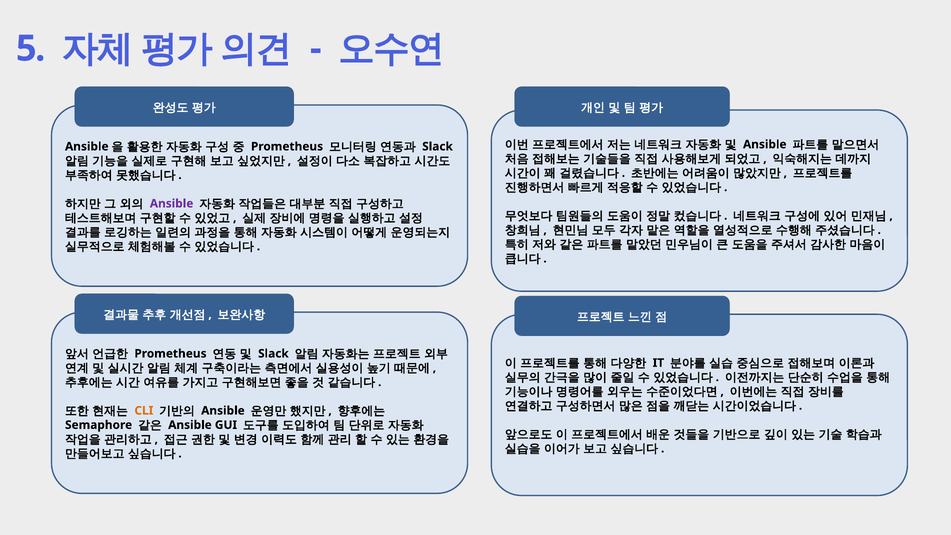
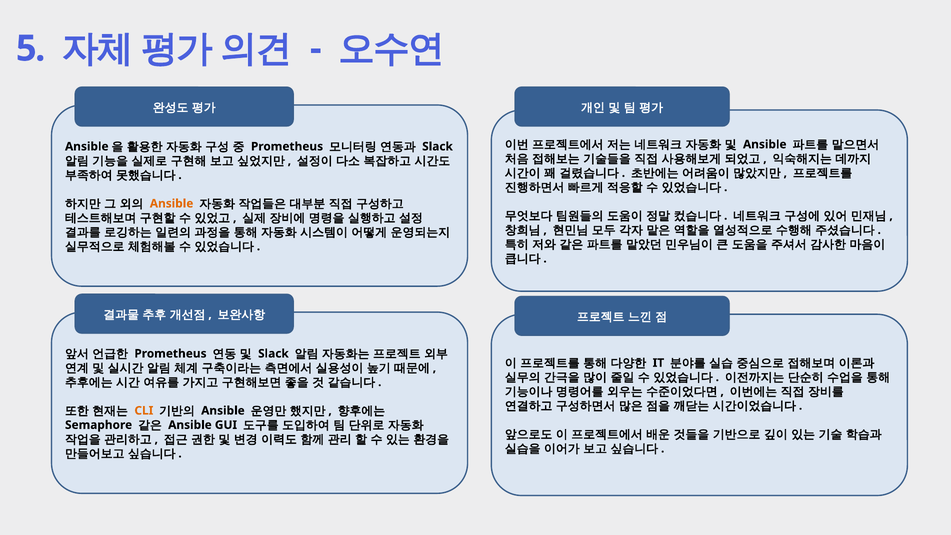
Ansible colour: purple -> orange (172, 204)
